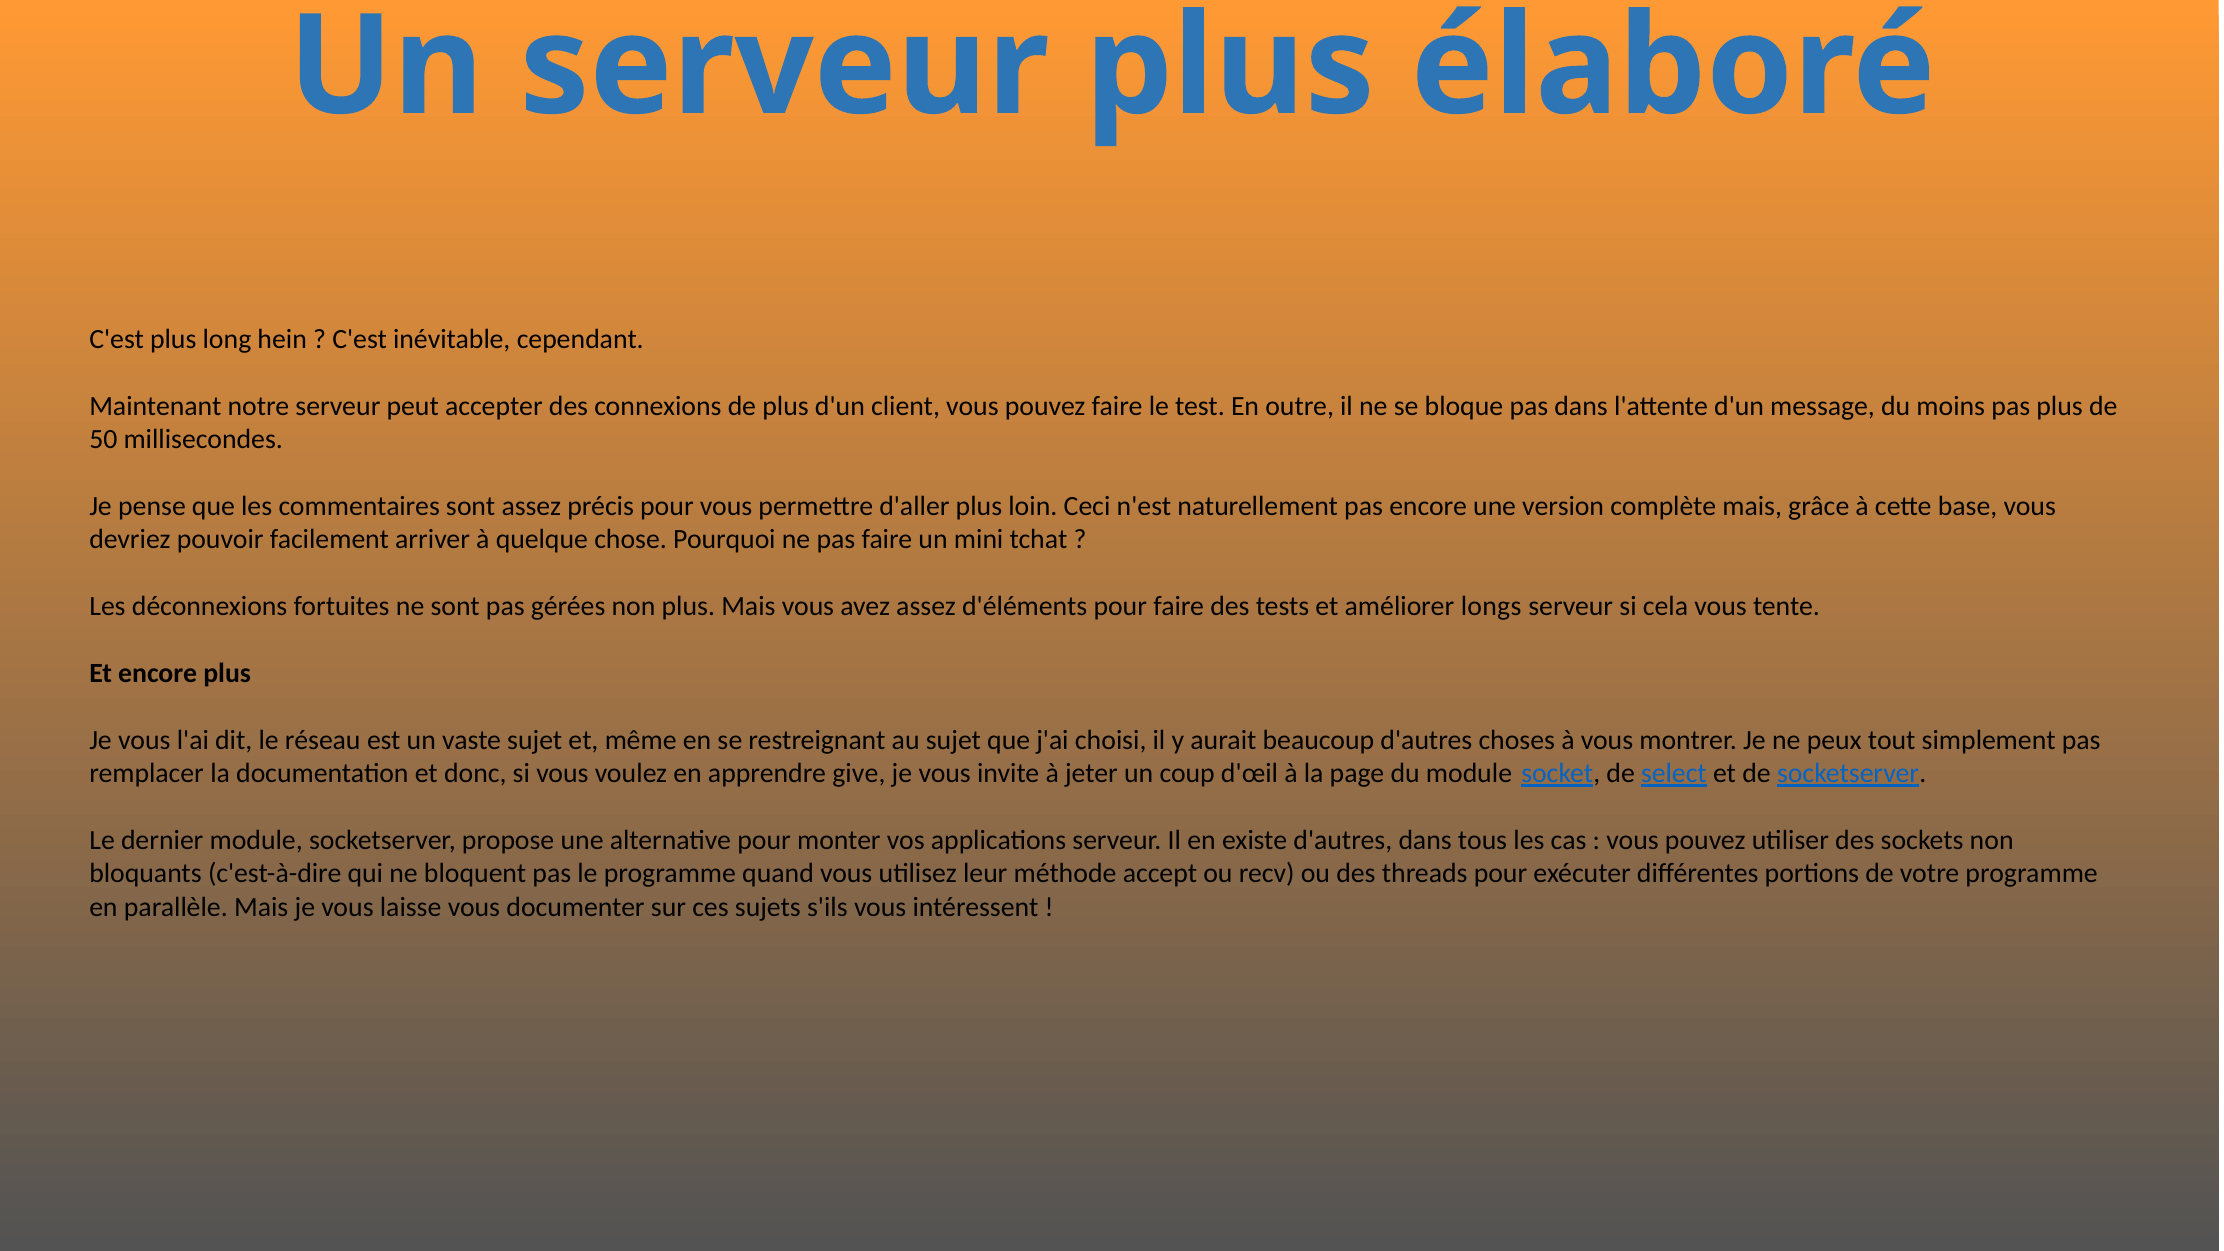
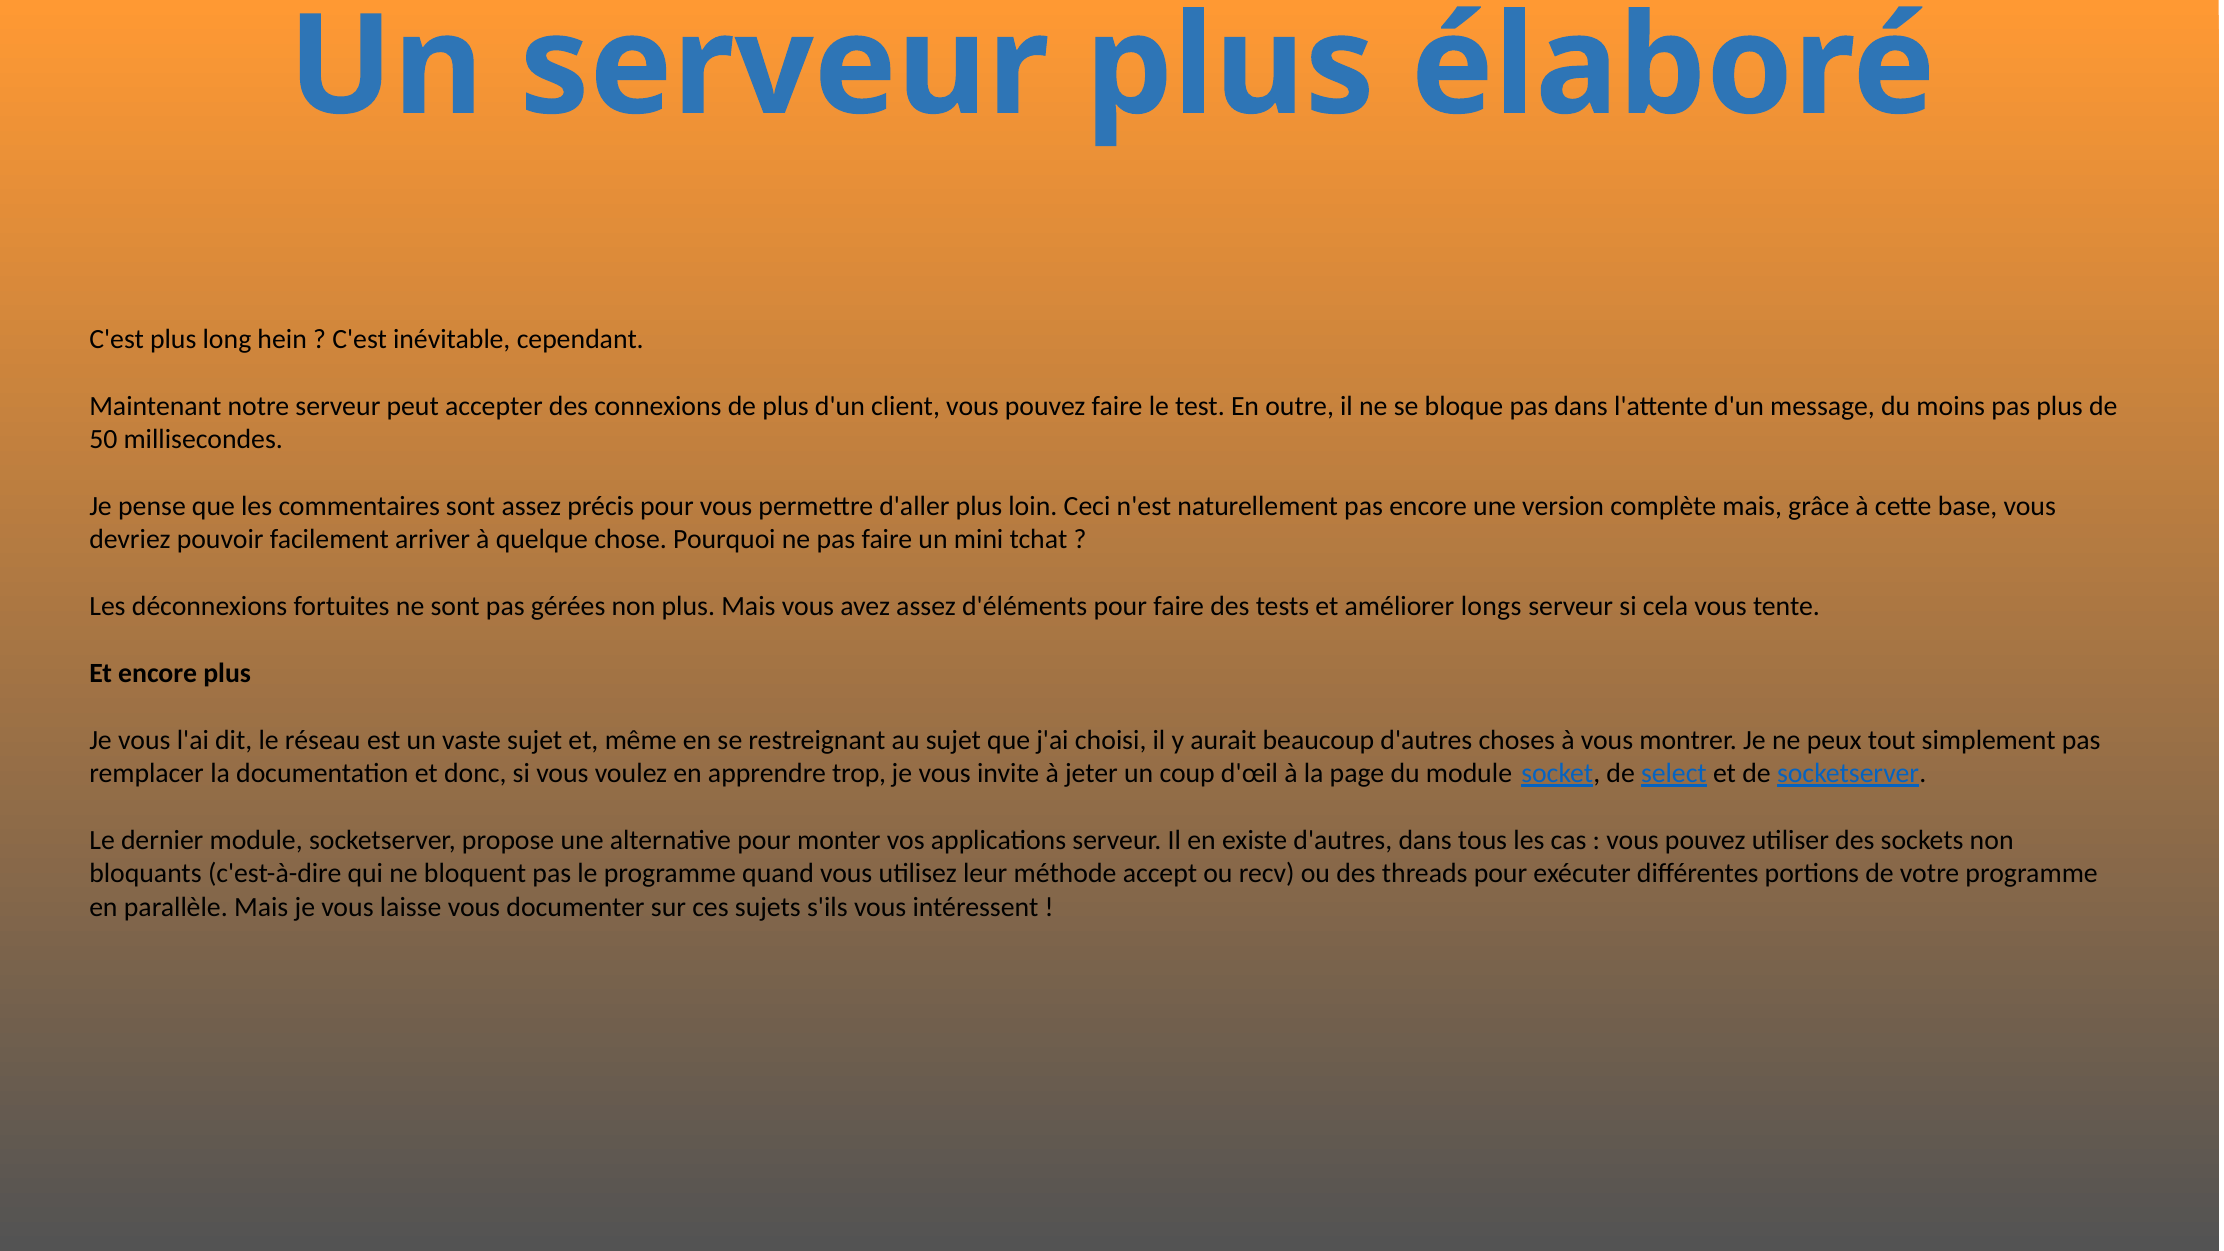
give: give -> trop (859, 773)
